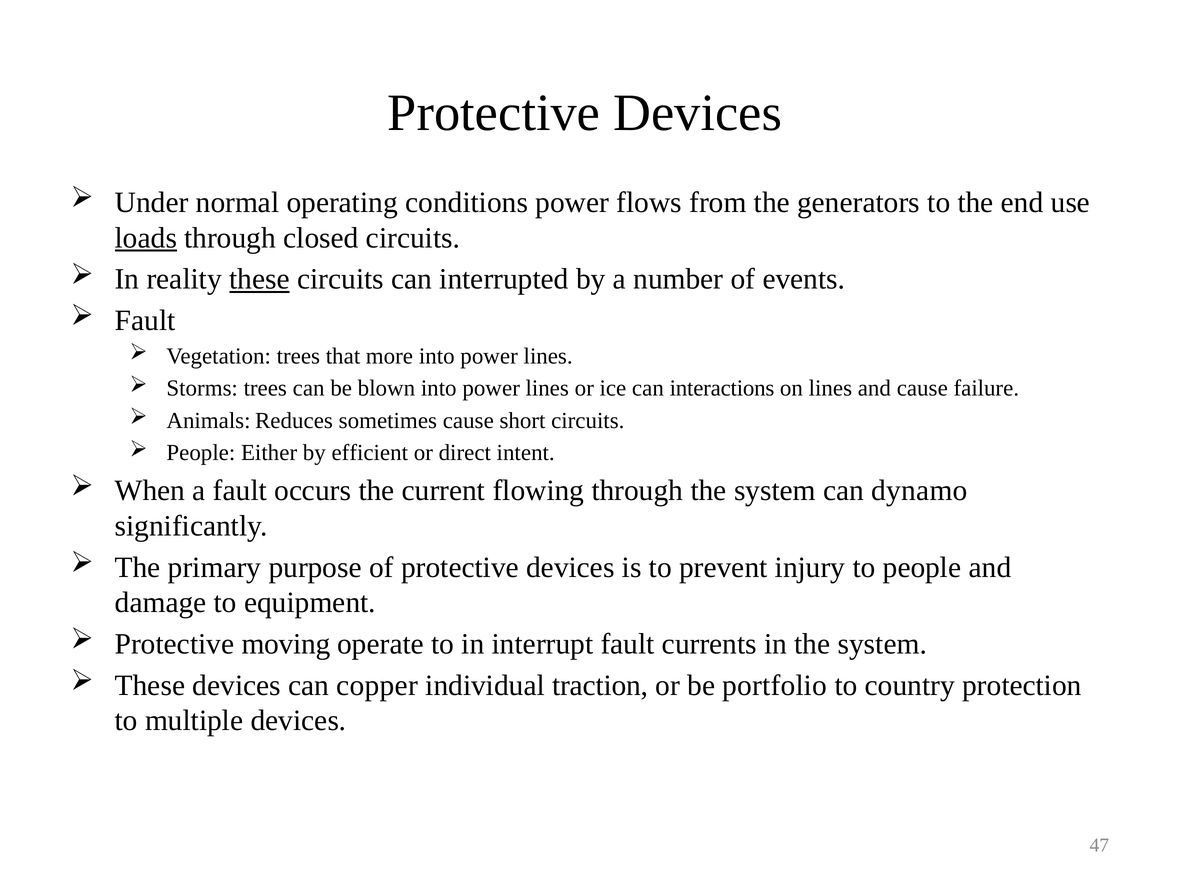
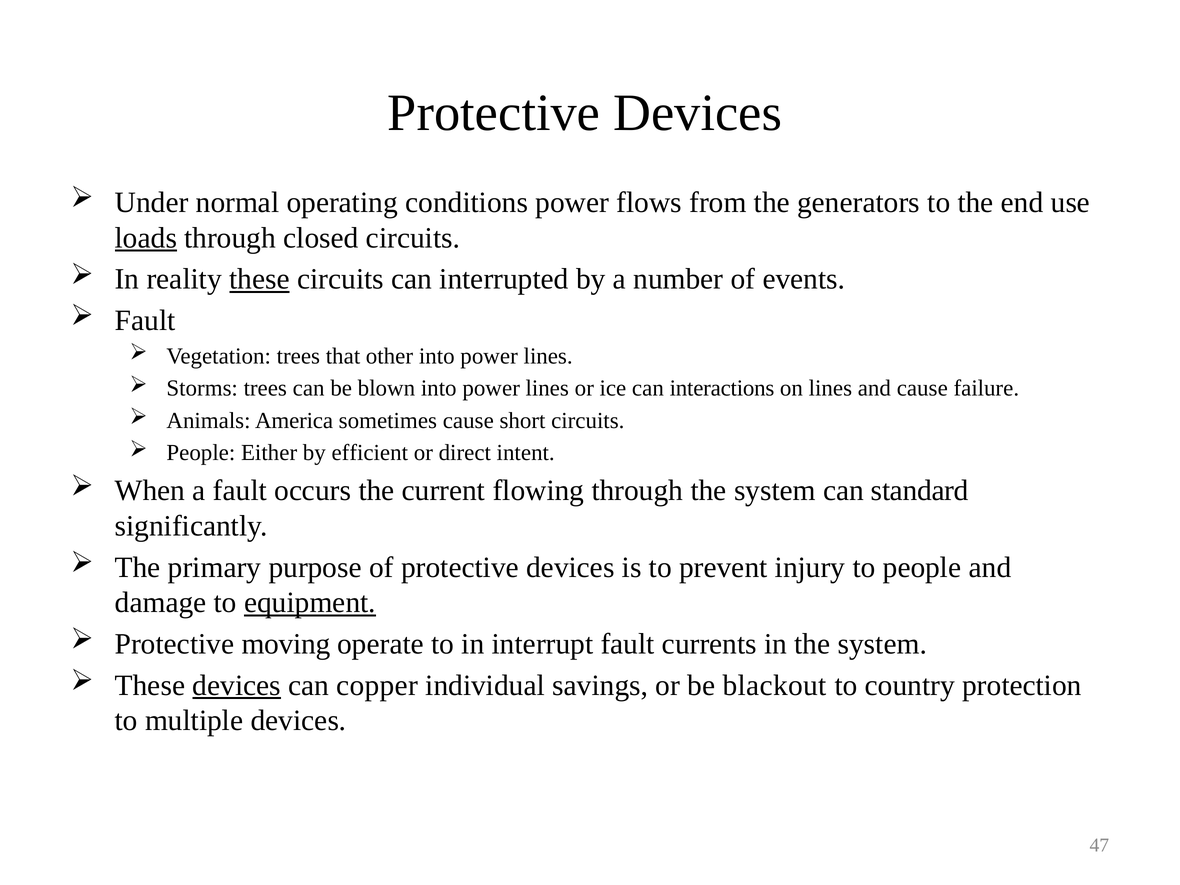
more: more -> other (389, 356)
Reduces: Reduces -> America (294, 421)
dynamo: dynamo -> standard (920, 491)
equipment underline: none -> present (310, 603)
devices underline: none -> present (237, 685)
traction: traction -> savings (600, 685)
portfolio: portfolio -> blackout (775, 685)
